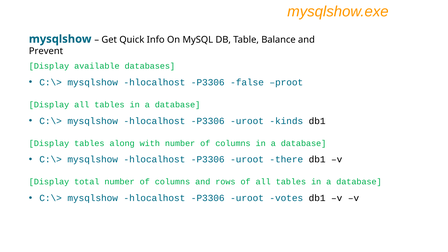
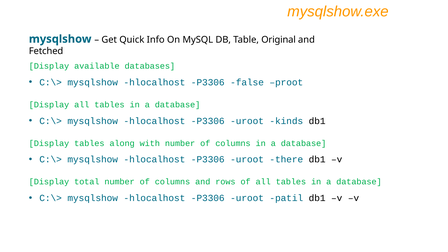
Balance: Balance -> Original (279, 40)
Prevent: Prevent -> Fetched (46, 51)
votes: votes -> patil (286, 198)
